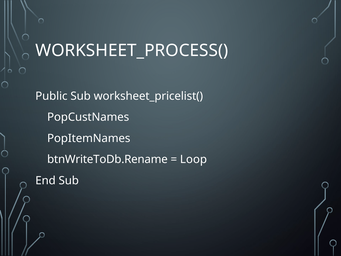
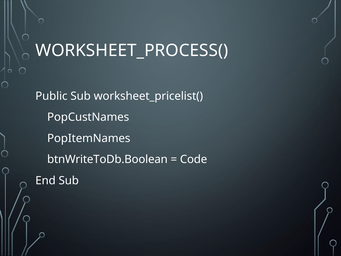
btnWriteToDb.Rename: btnWriteToDb.Rename -> btnWriteToDb.Boolean (107, 159)
Loop: Loop -> Code (194, 159)
